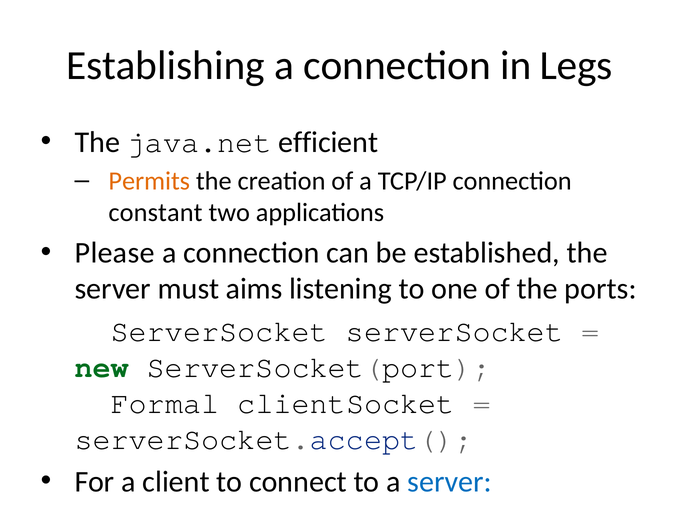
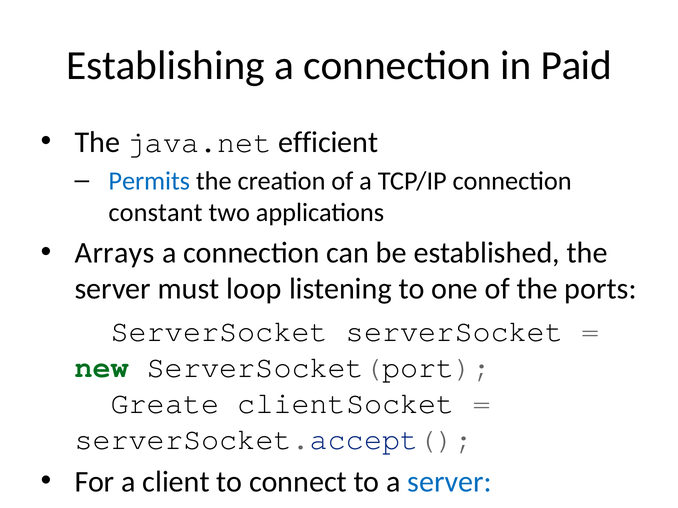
Legs: Legs -> Paid (576, 66)
Permits colour: orange -> blue (149, 181)
Please: Please -> Arrays (115, 253)
aims: aims -> loop (254, 289)
Formal: Formal -> Greate (165, 404)
